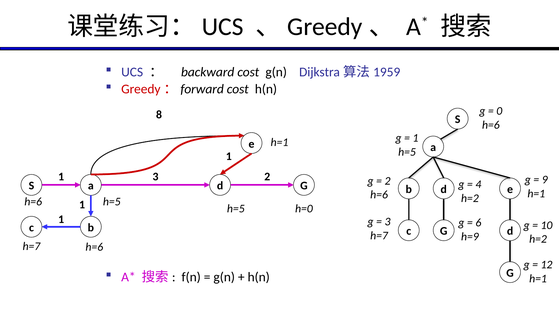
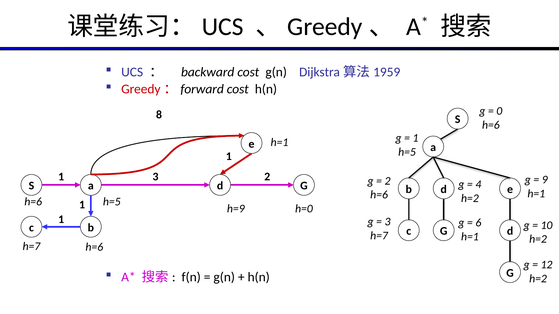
h=5: h=5 -> h=9 (236, 209)
h=9: h=9 -> h=1 (470, 237)
h=1: h=1 -> h=2 (538, 279)
